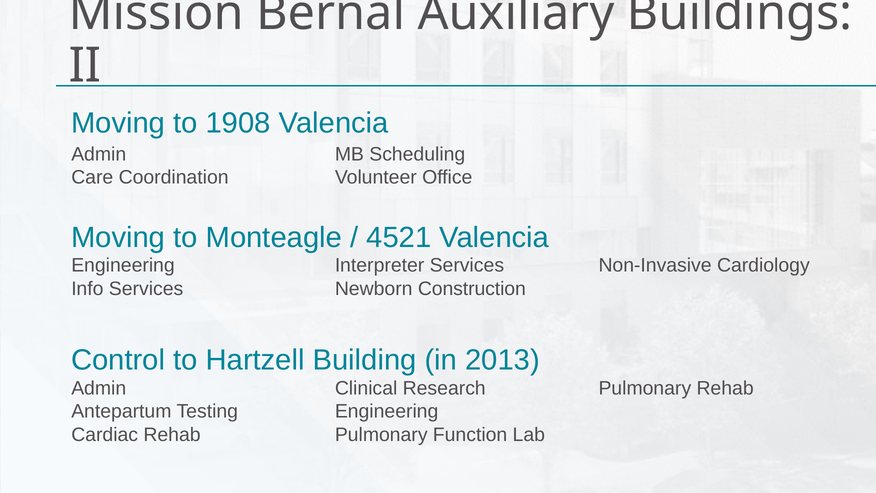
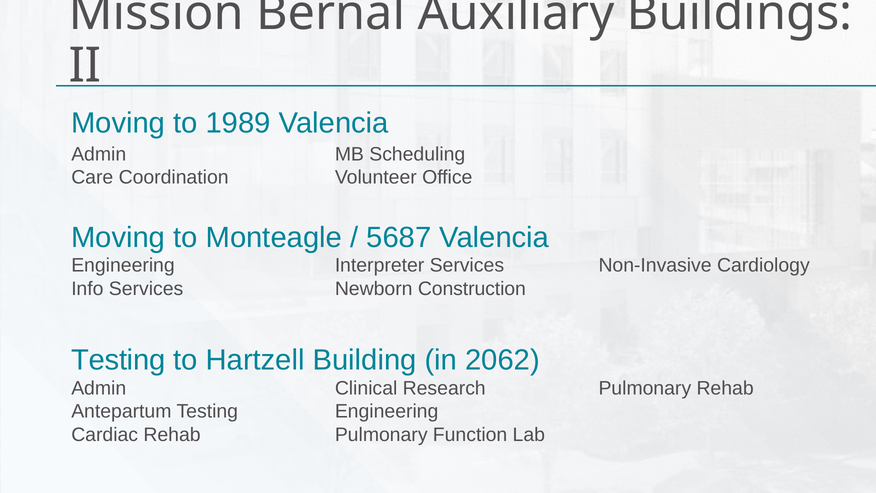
1908: 1908 -> 1989 (238, 123)
4521: 4521 -> 5687 (399, 237)
Control: Control -> Testing (118, 360)
2013: 2013 -> 2062 (503, 360)
